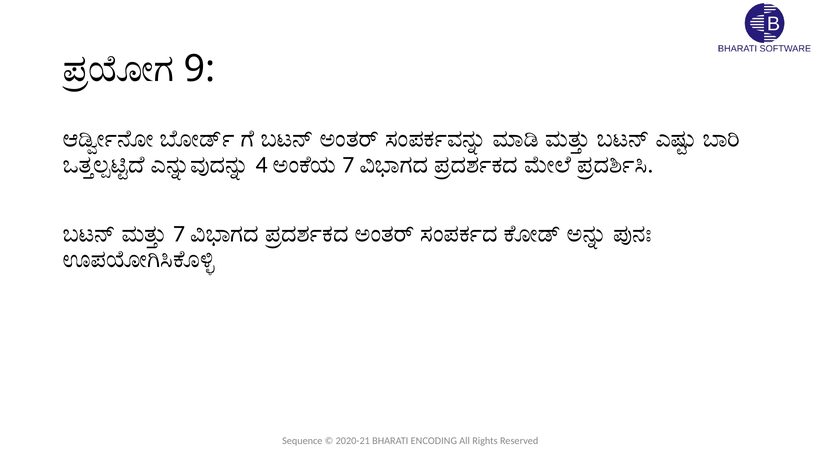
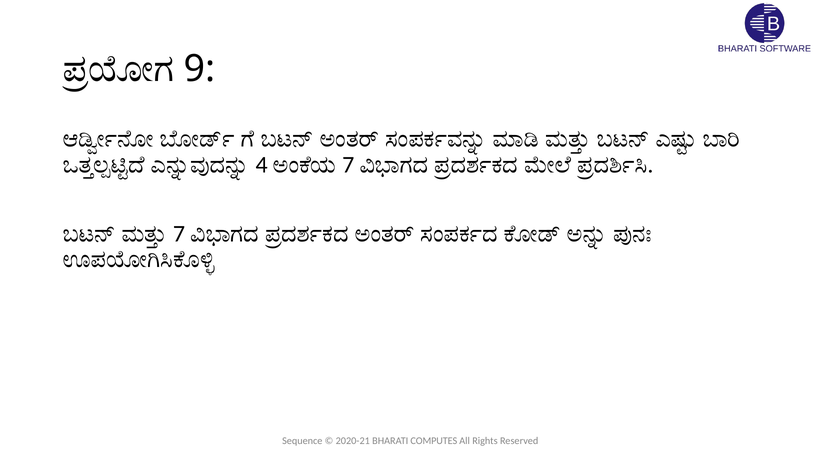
ENCODING: ENCODING -> COMPUTES (434, 441)
